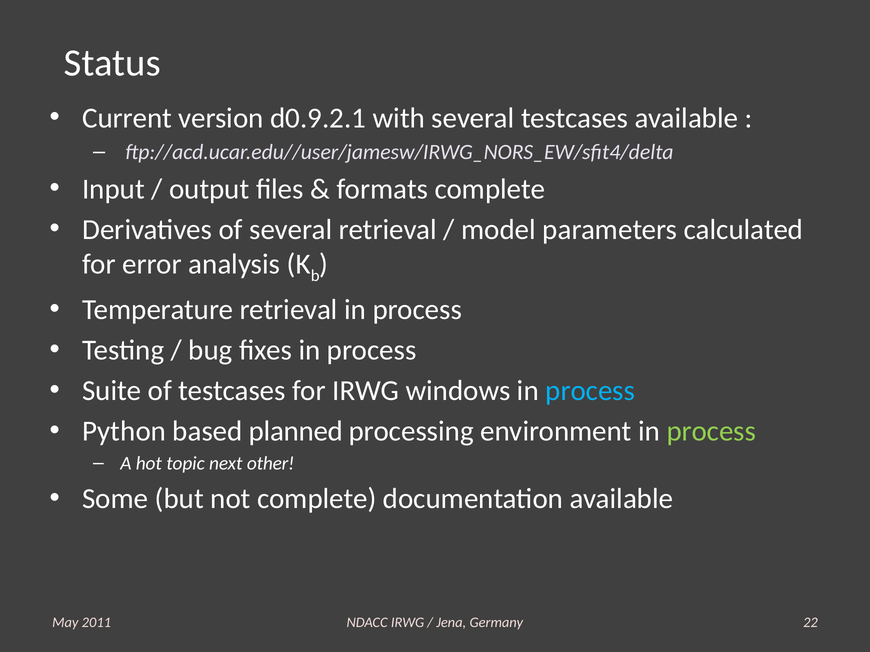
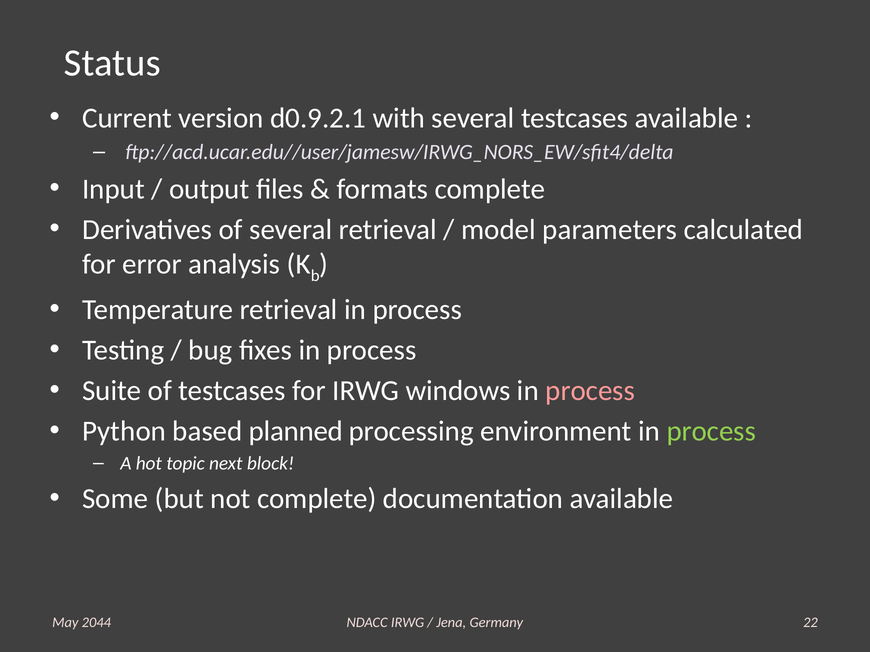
process colour: light blue -> pink (590, 391)
other: other -> block (271, 464)
2011: 2011 -> 2044 (96, 623)
